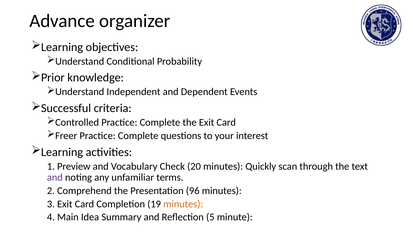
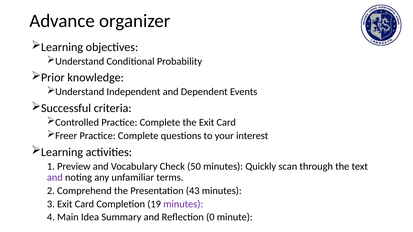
20: 20 -> 50 (194, 166)
96: 96 -> 43 (193, 191)
minutes colour: orange -> purple (183, 204)
5: 5 -> 0 (210, 218)
